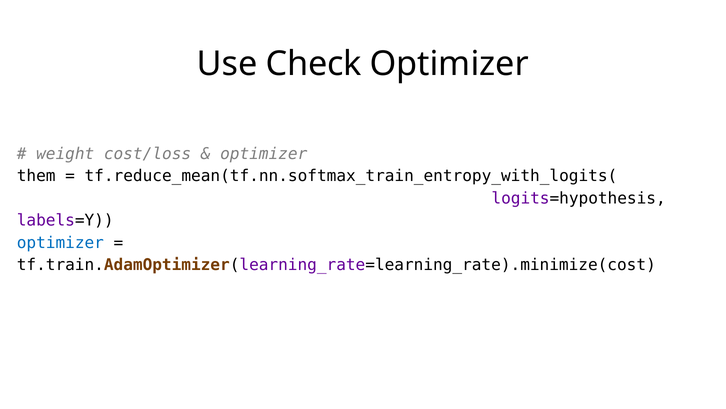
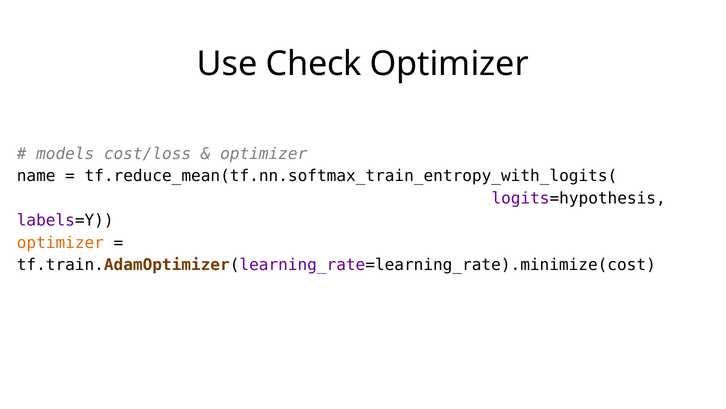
weight: weight -> models (65, 154)
them: them -> name (36, 176)
optimizer colour: blue -> orange (60, 243)
